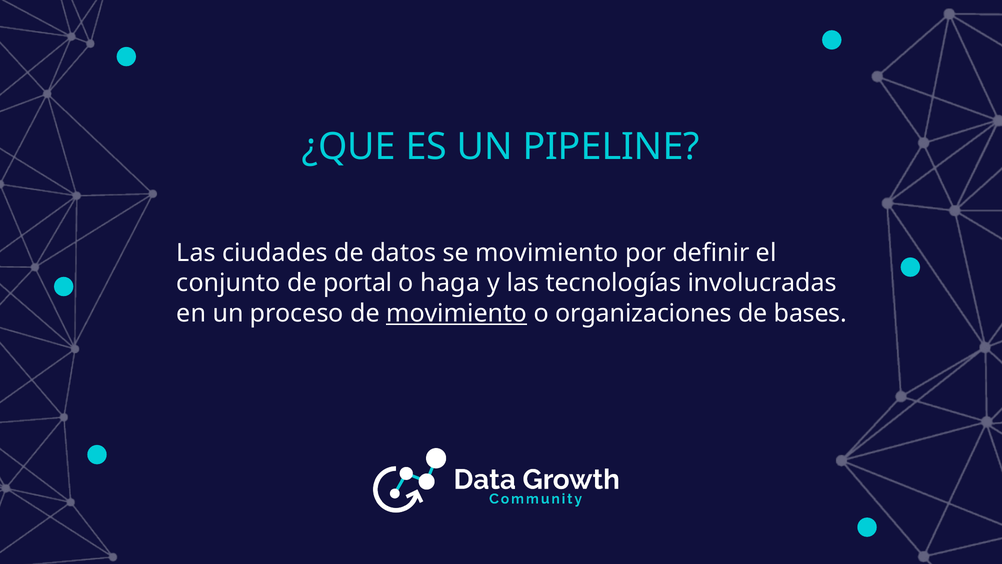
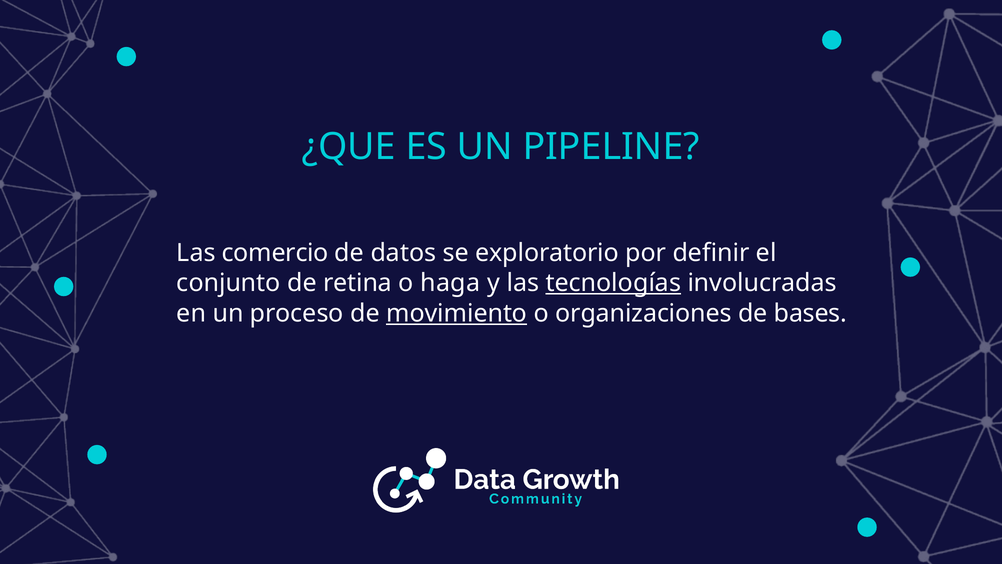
ciudades: ciudades -> comercio (275, 253)
se movimiento: movimiento -> exploratorio (547, 253)
portal: portal -> retina (358, 283)
tecnologías underline: none -> present (613, 283)
